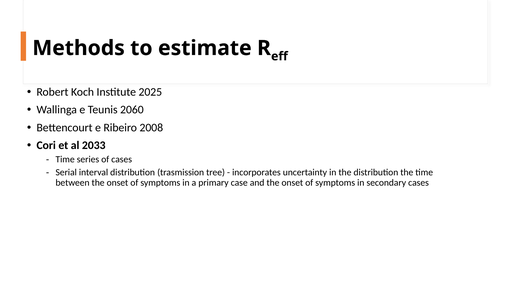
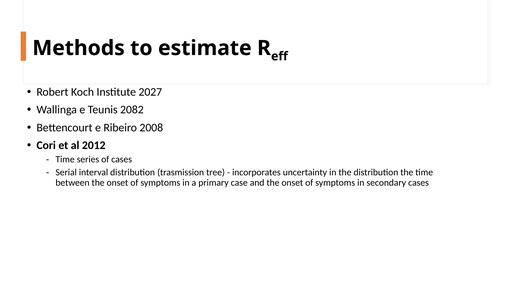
2025: 2025 -> 2027 (150, 92)
2060: 2060 -> 2082 (132, 110)
2033: 2033 -> 2012 (94, 146)
